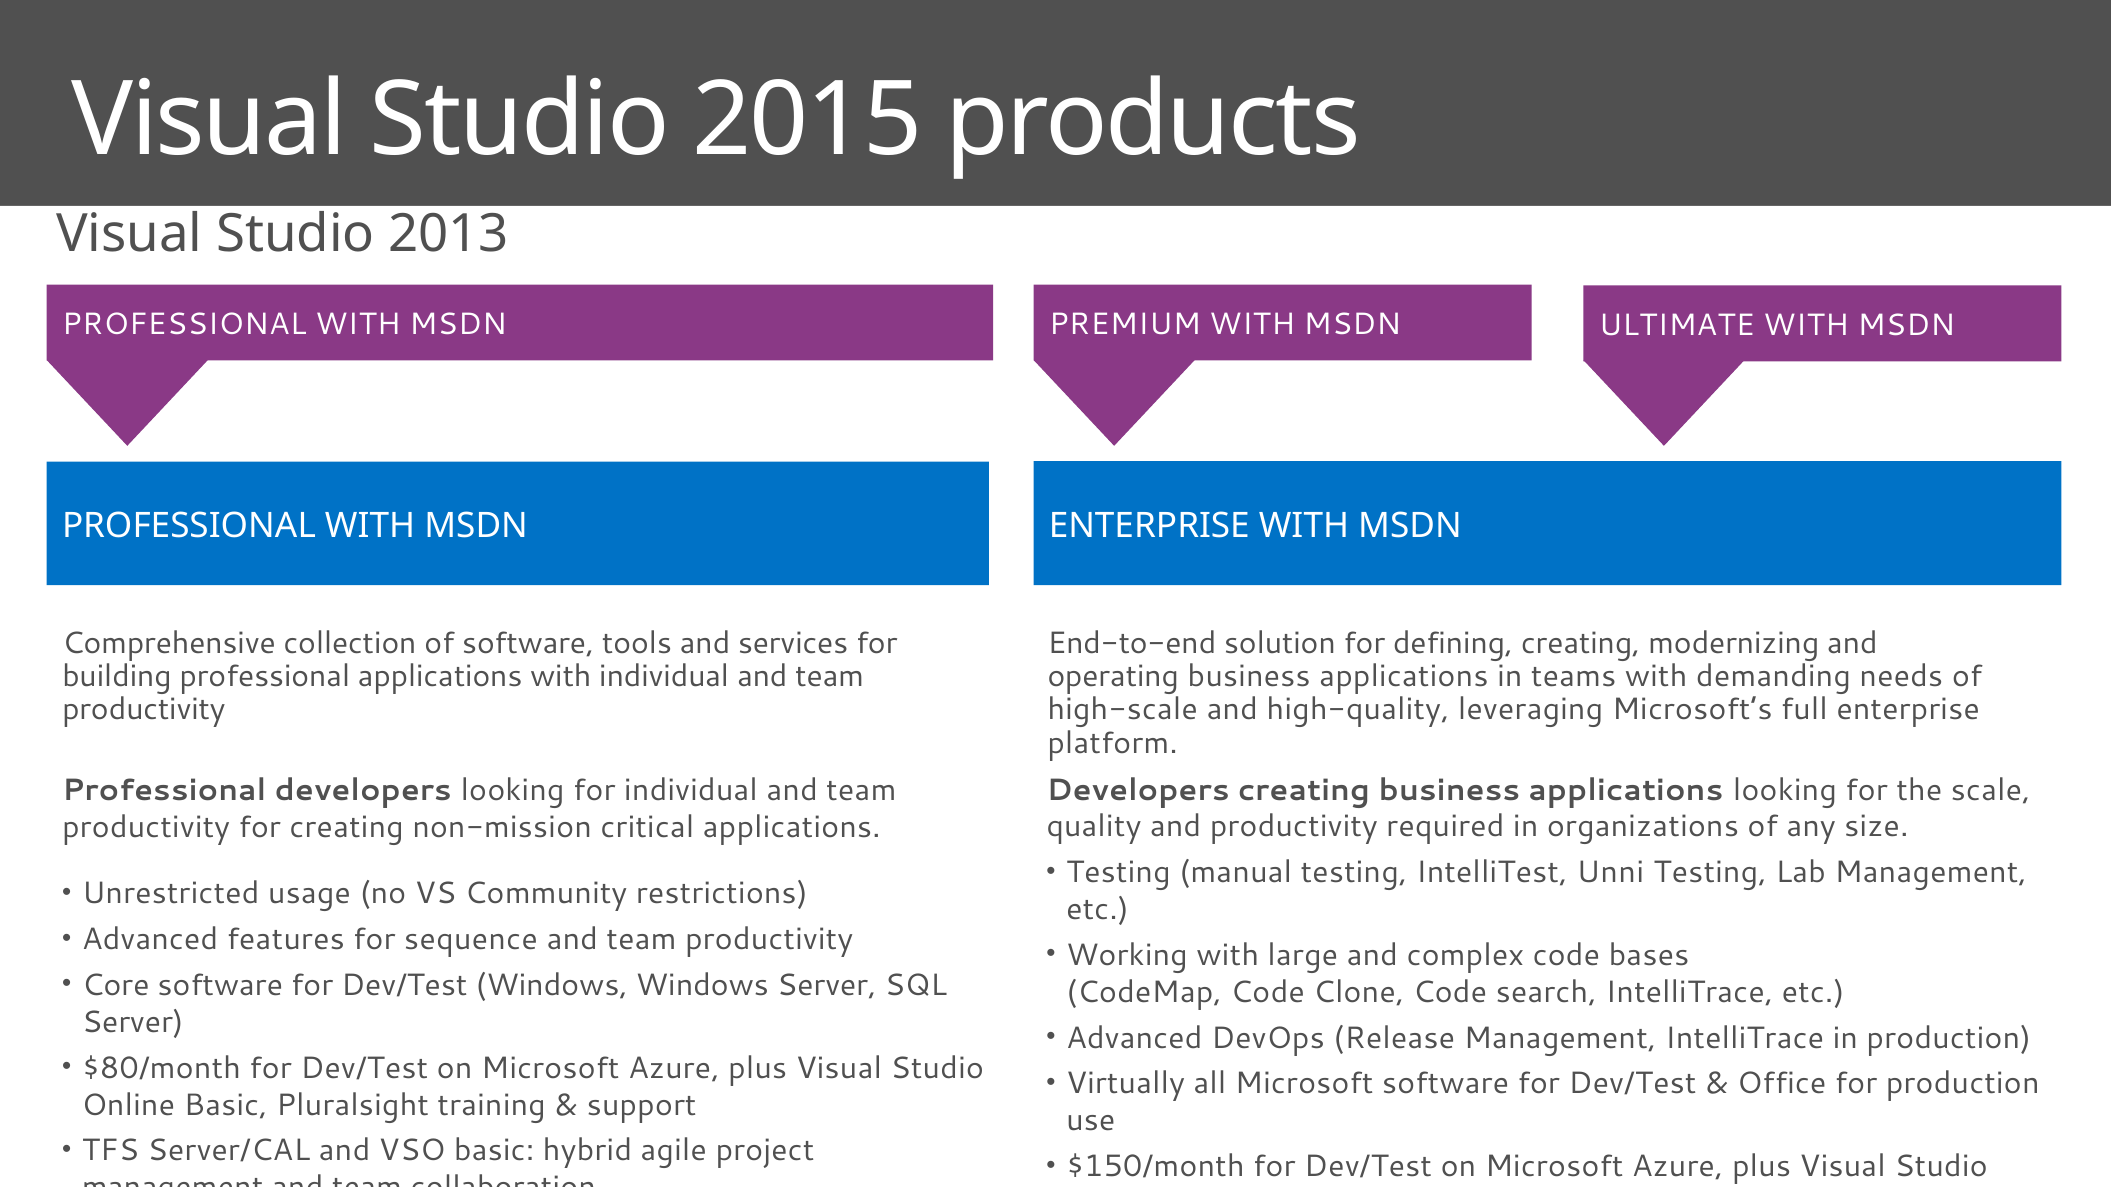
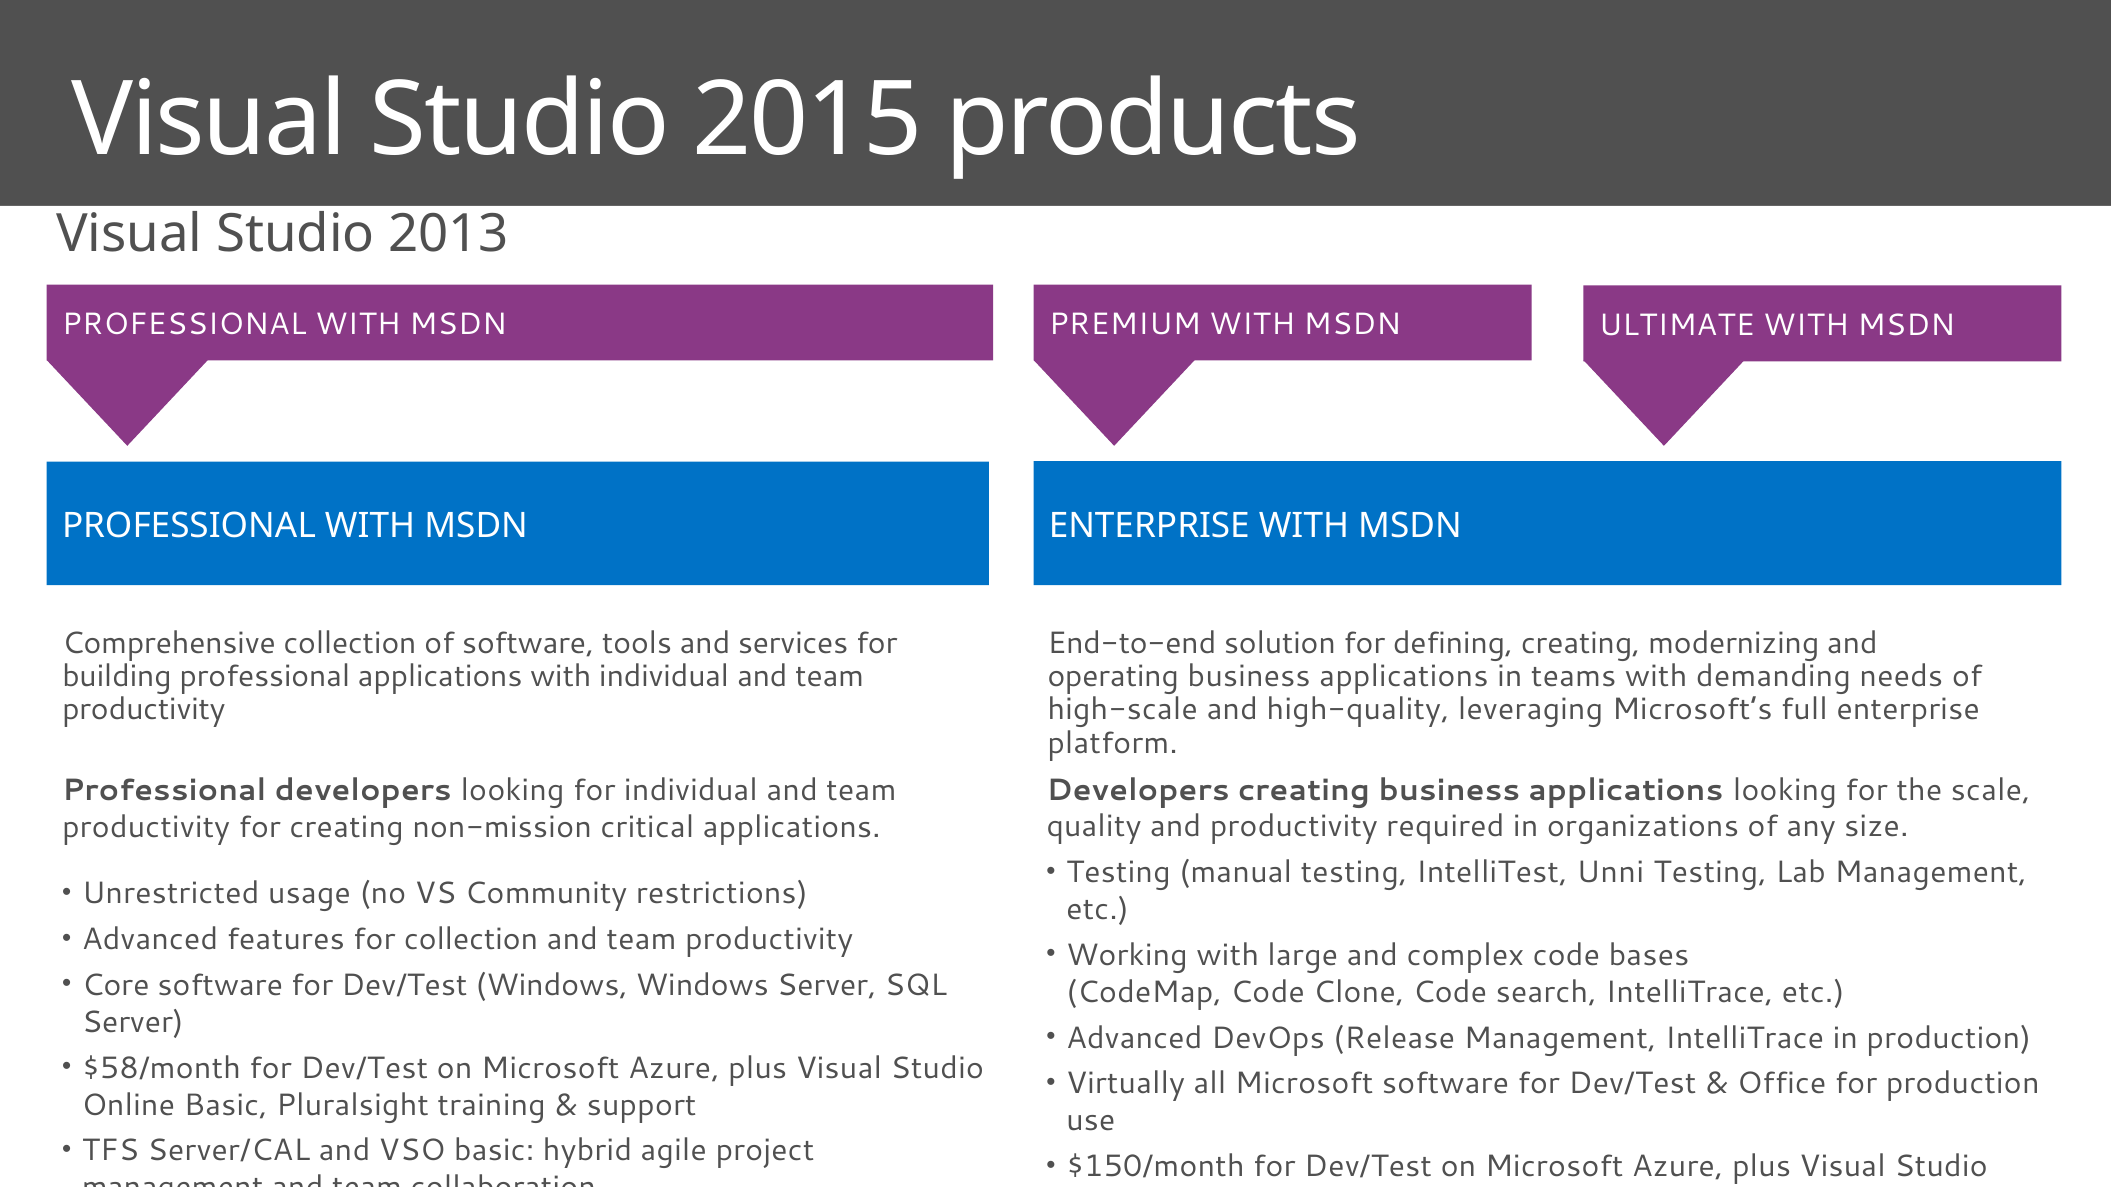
for sequence: sequence -> collection (471, 940)
$80/month: $80/month -> $58/month (161, 1068)
